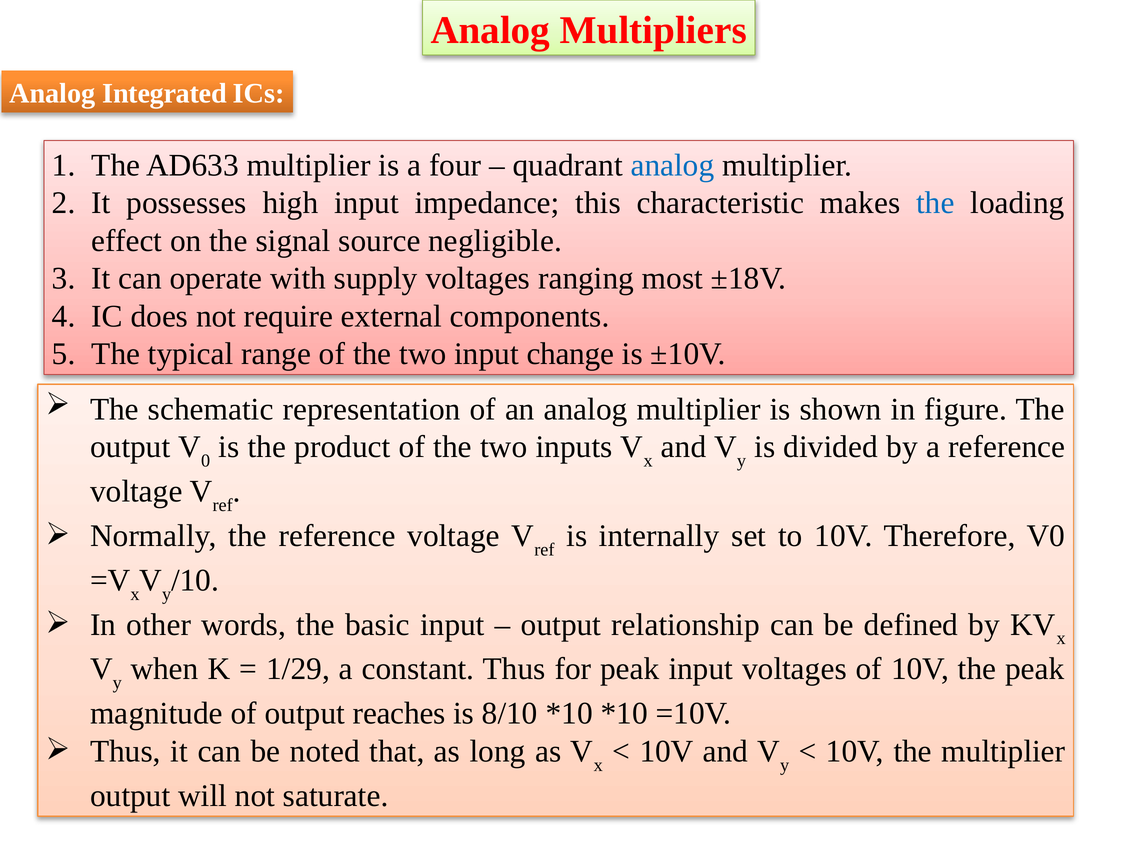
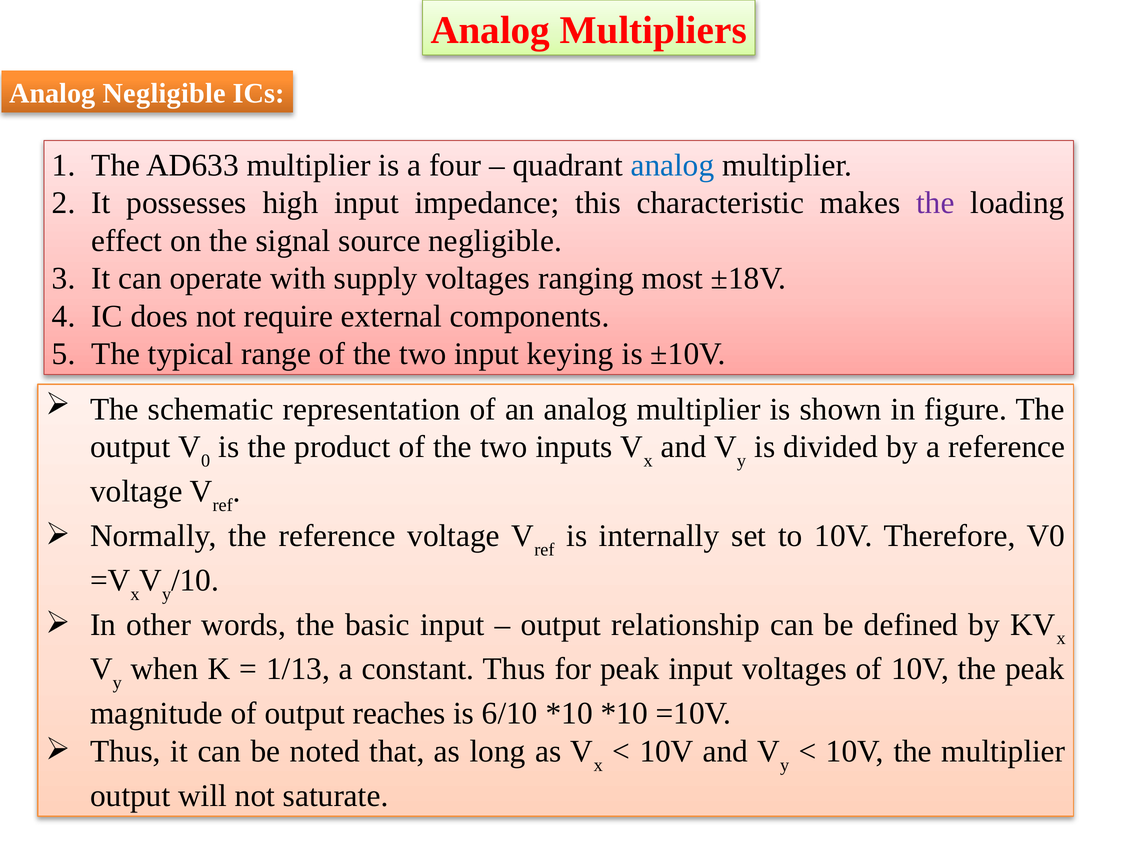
Analog Integrated: Integrated -> Negligible (164, 93)
the colour: blue -> purple (935, 203)
change: change -> keying (570, 354)
1/29: 1/29 -> 1/13 (298, 669)
8/10: 8/10 -> 6/10 (510, 713)
